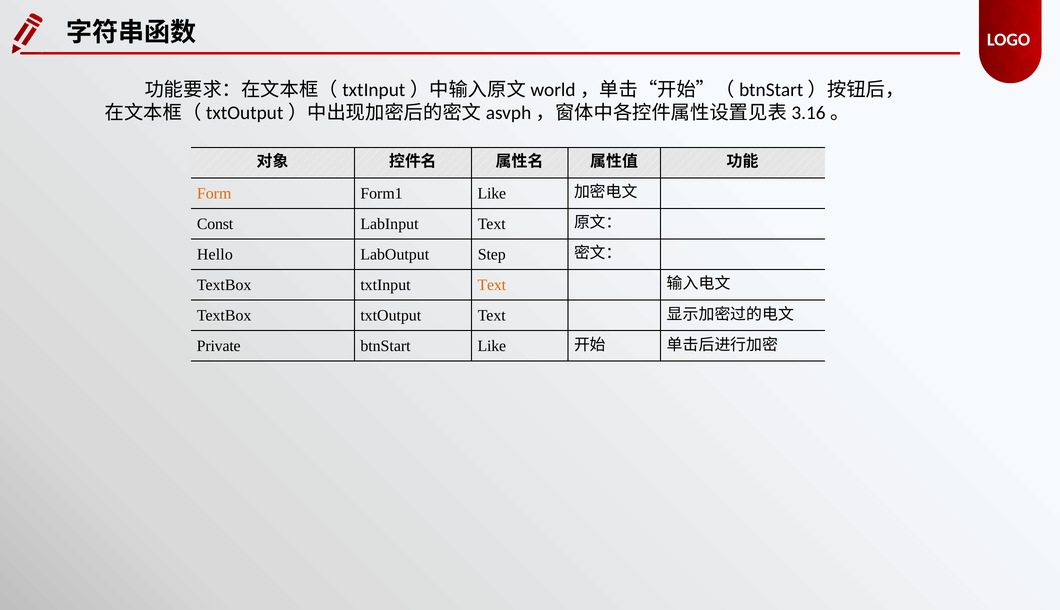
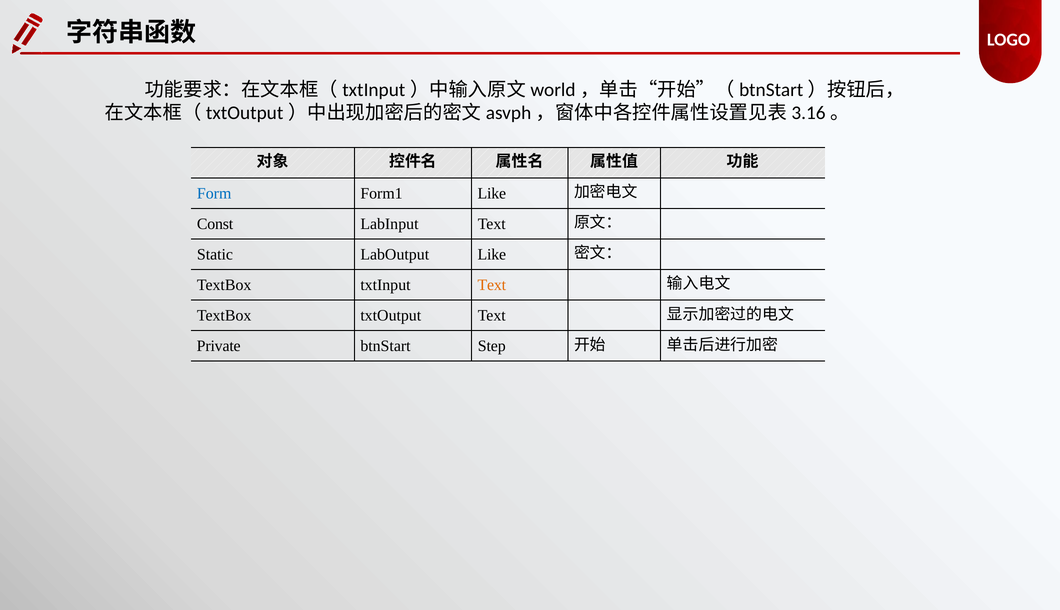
Form colour: orange -> blue (214, 193)
Hello: Hello -> Static (215, 255)
LabOutput Step: Step -> Like (492, 255)
btnStart Like: Like -> Step (492, 346)
